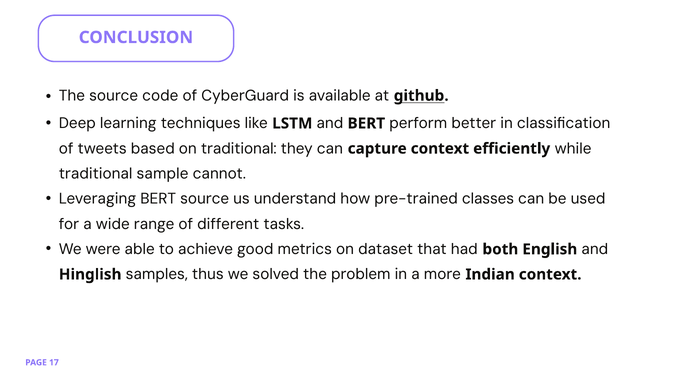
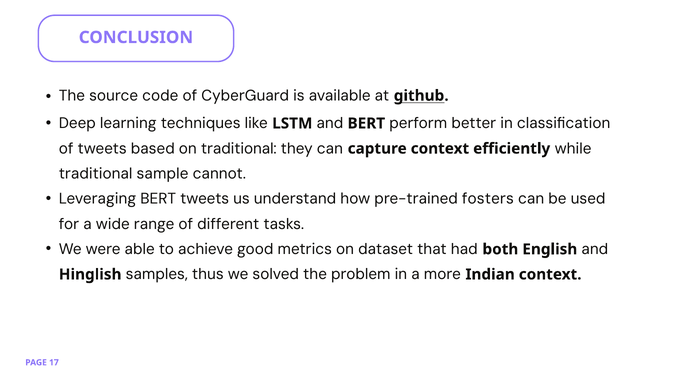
BERT source: source -> tweets (205, 199)
classes: classes -> fosters (488, 199)
